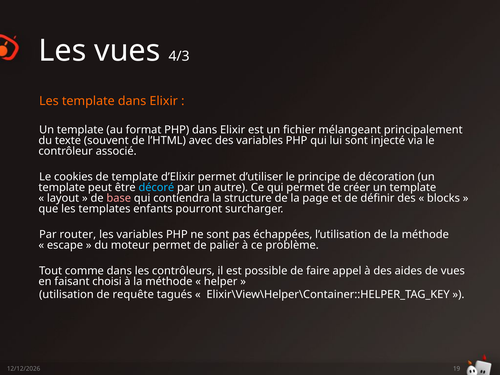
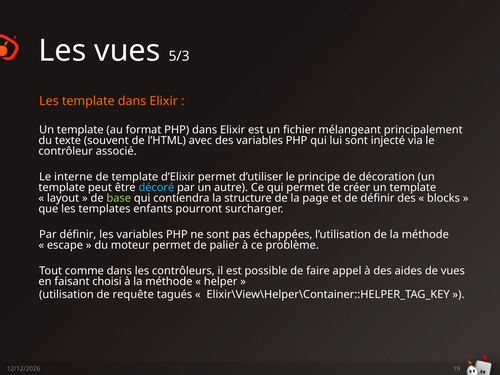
4/3: 4/3 -> 5/3 (179, 56)
cookies: cookies -> interne (73, 177)
base colour: pink -> light green (119, 198)
Par router: router -> définir (78, 235)
